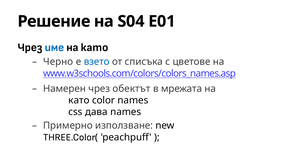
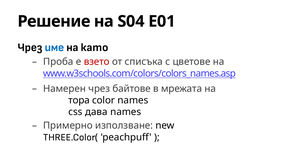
Черно: Черно -> Проба (58, 62)
взето colour: blue -> red (97, 62)
обектът: обектът -> байтове (132, 89)
като: като -> тора (79, 100)
